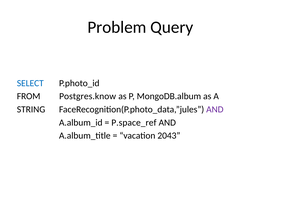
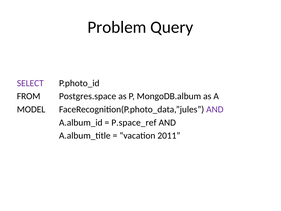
SELECT colour: blue -> purple (30, 83)
Postgres.know: Postgres.know -> Postgres.space (88, 96)
STRING: STRING -> MODEL (31, 109)
2043: 2043 -> 2011 (169, 136)
